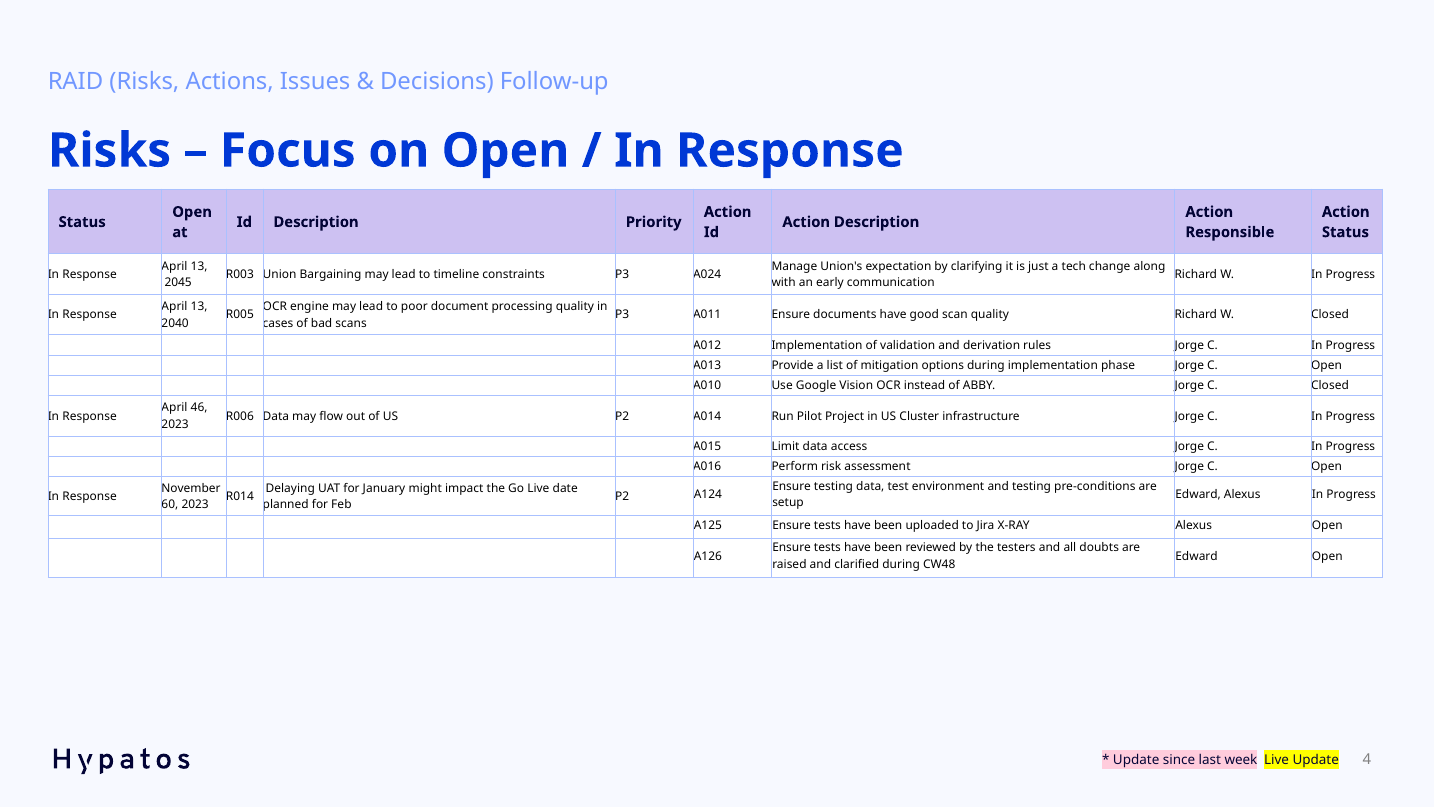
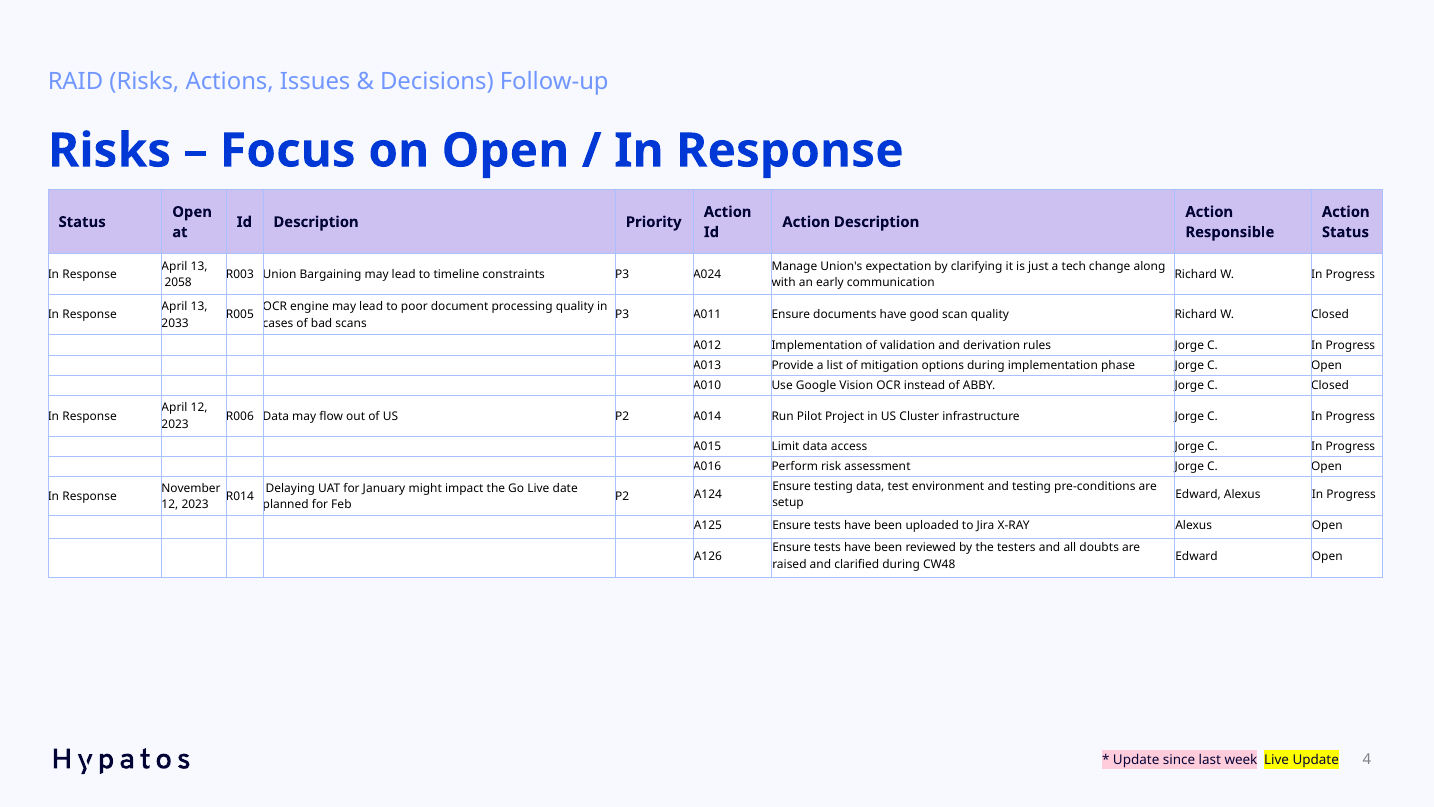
2045: 2045 -> 2058 (178, 283)
2040: 2040 -> 2033 (175, 323)
April 46: 46 -> 12 (199, 408)
60: 60 -> 12 (170, 505)
